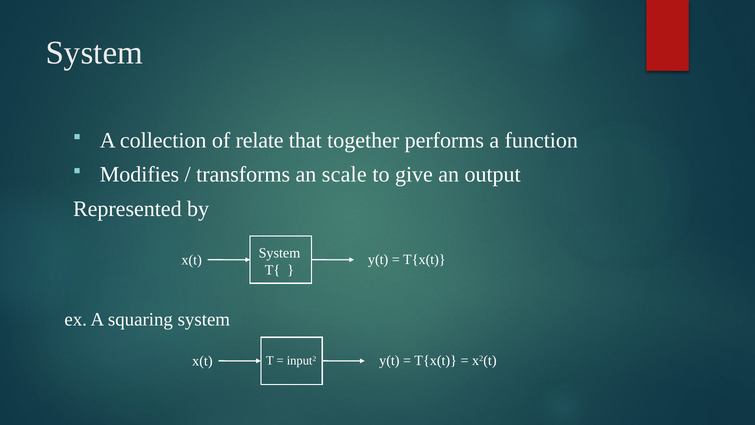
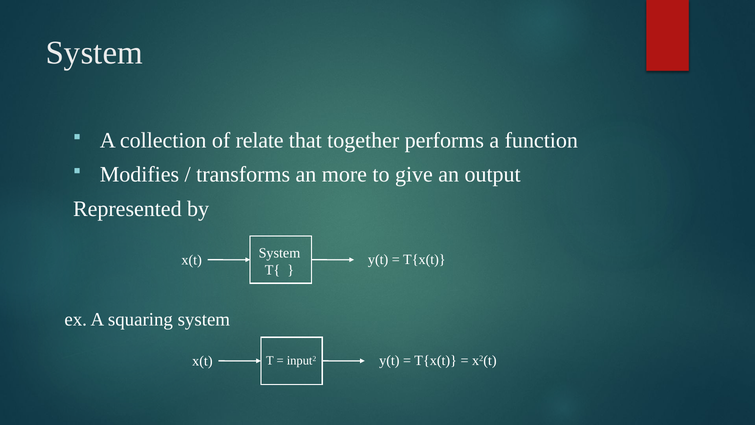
scale: scale -> more (344, 175)
